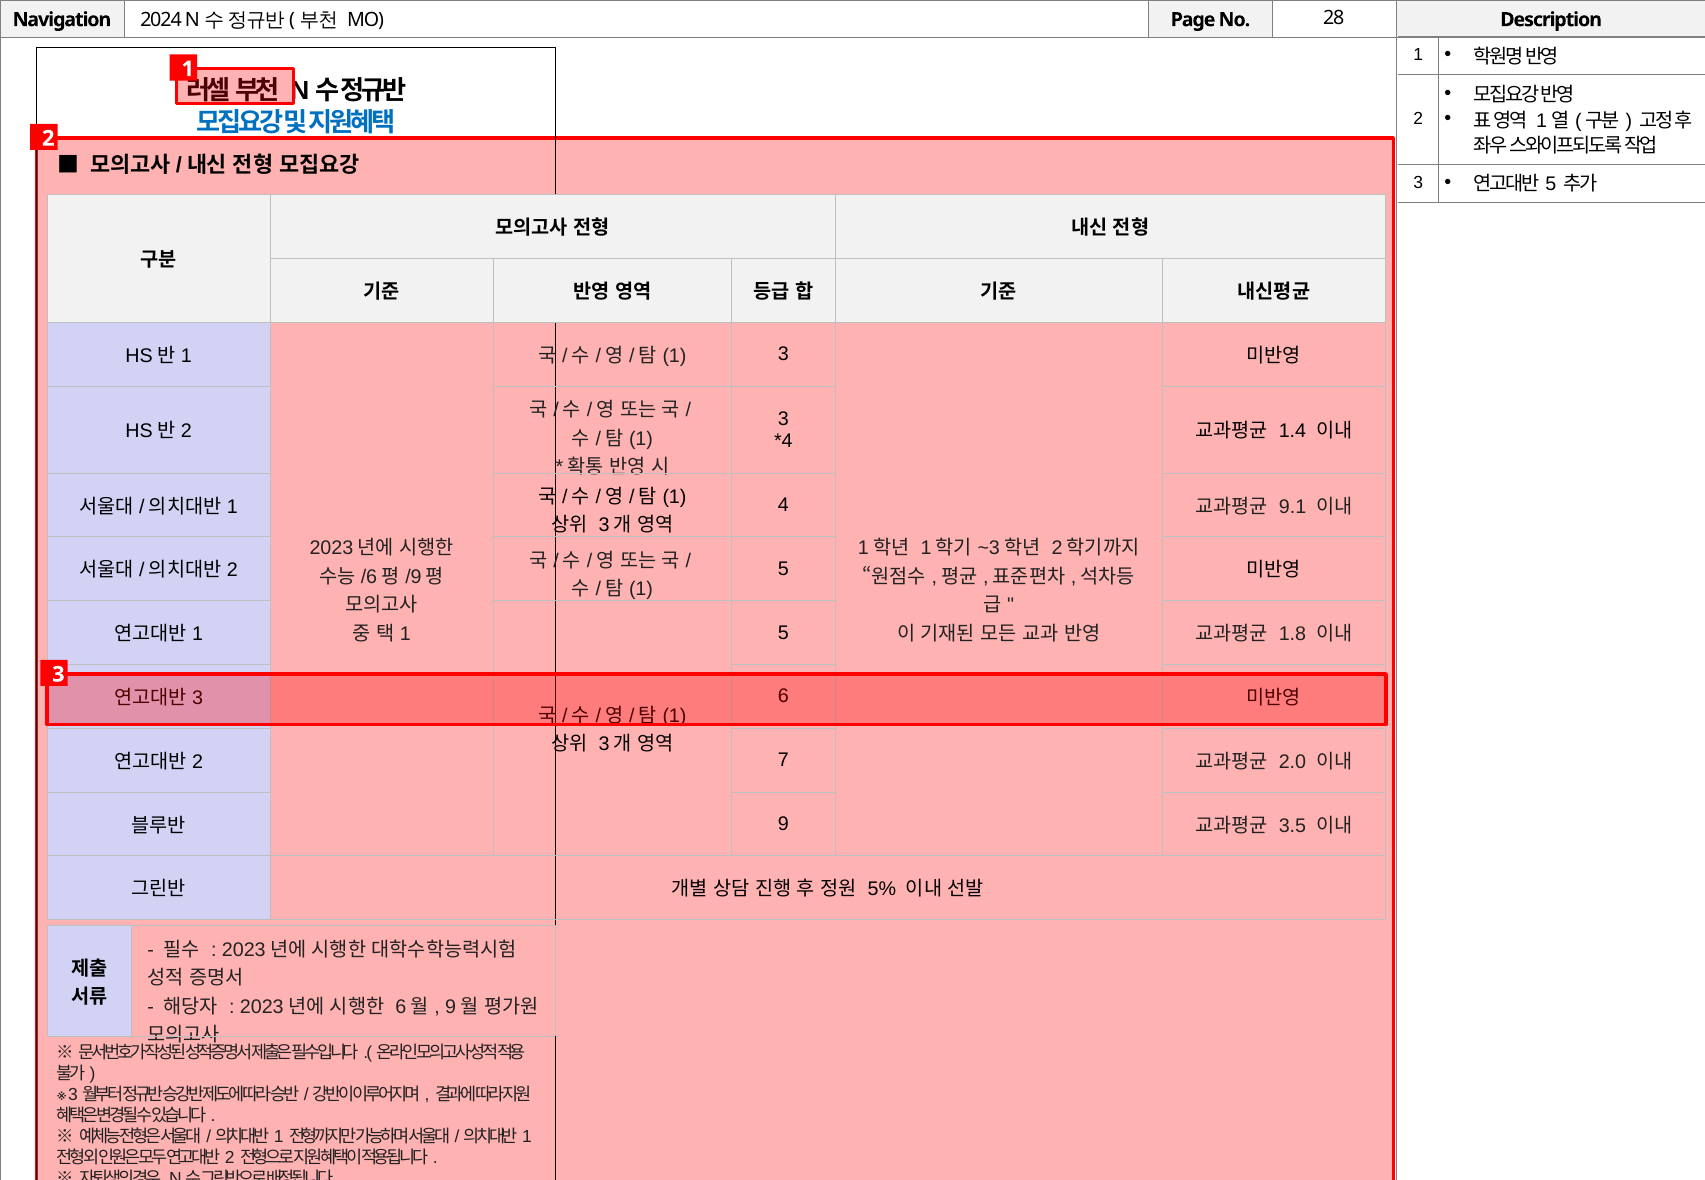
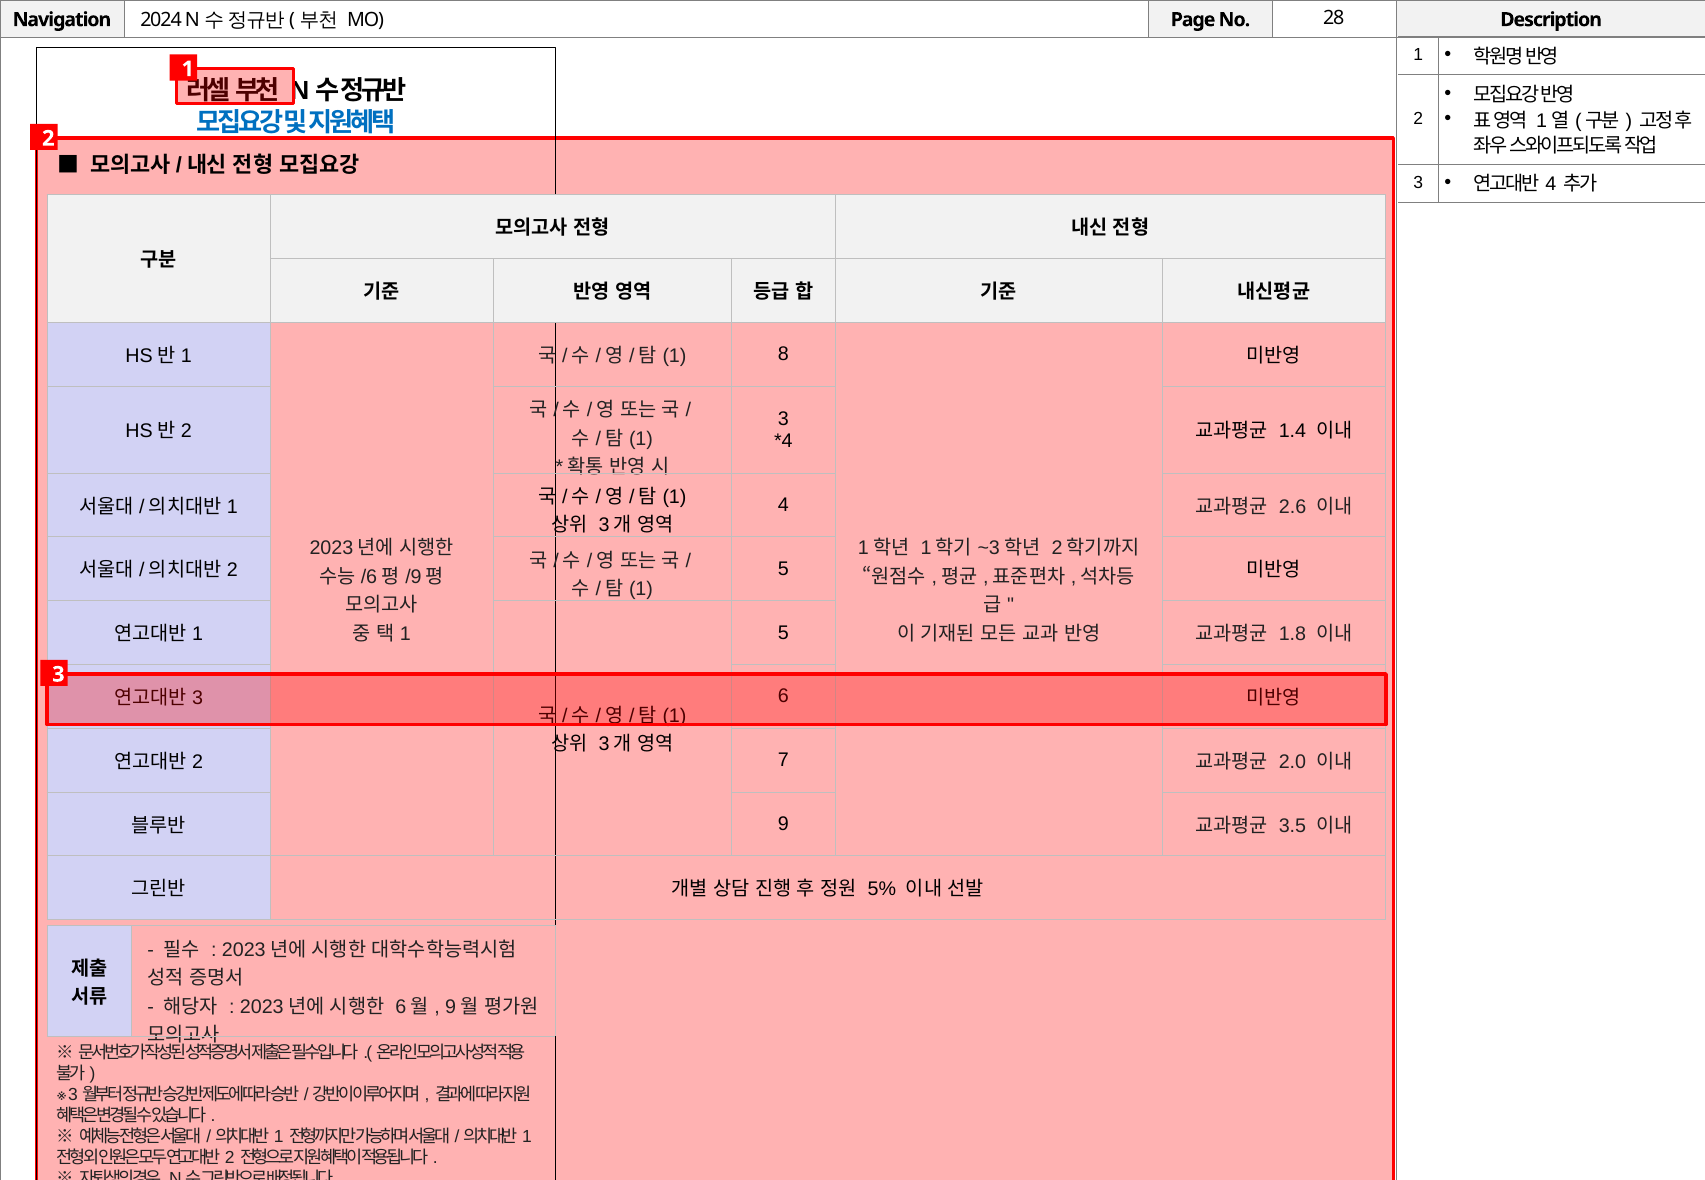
5: 5 -> 4 (1551, 185)
1 3: 3 -> 8 (783, 354)
9.1: 9.1 -> 2.6 (1293, 507)
